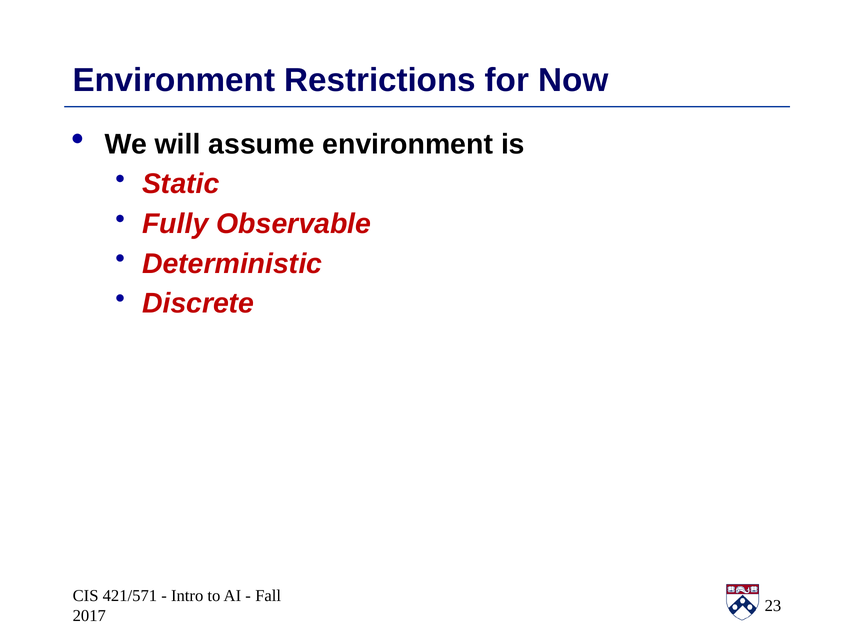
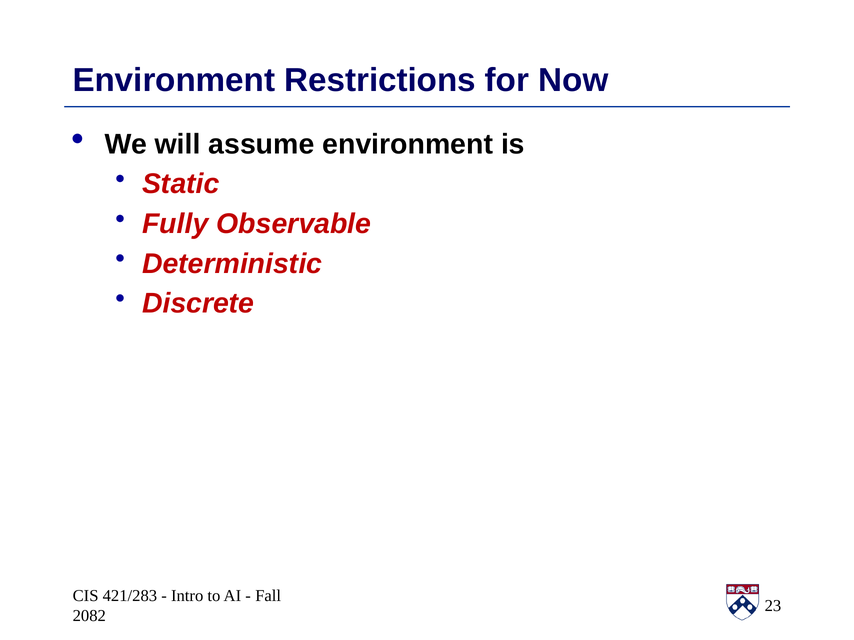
421/571: 421/571 -> 421/283 (130, 596)
2017: 2017 -> 2082 (89, 616)
